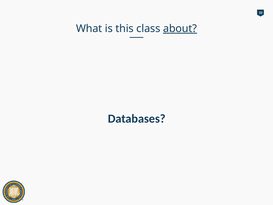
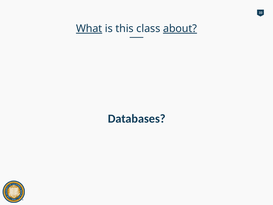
What underline: none -> present (89, 29)
